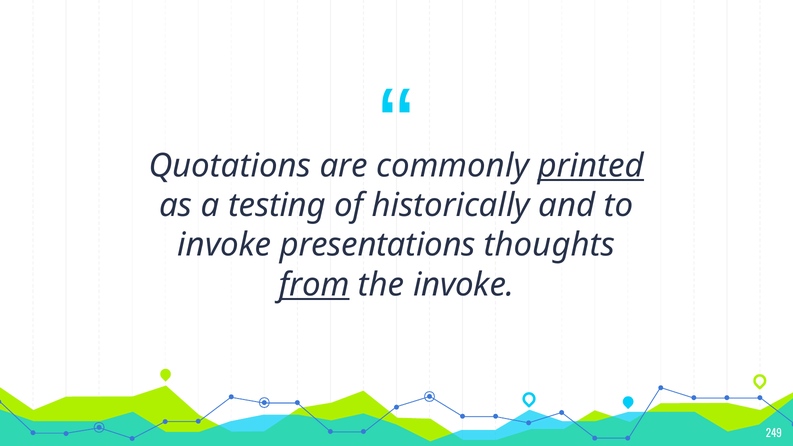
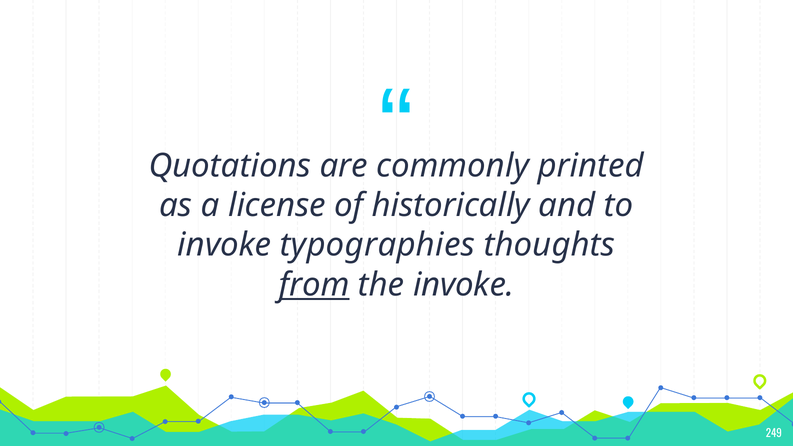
printed underline: present -> none (591, 166)
testing: testing -> license (277, 205)
presentations: presentations -> typographies (377, 245)
